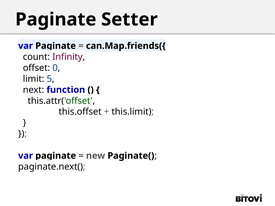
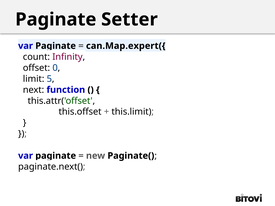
can.Map.friends({: can.Map.friends({ -> can.Map.expert({ (126, 46)
